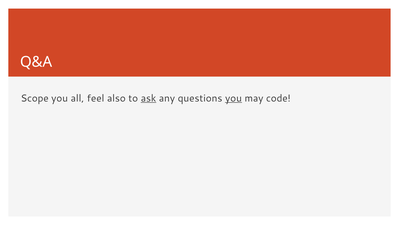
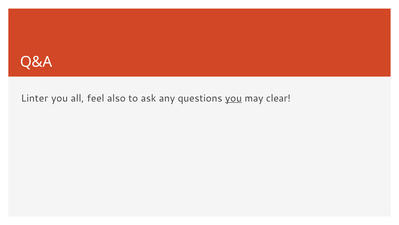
Scope: Scope -> Linter (35, 98)
ask underline: present -> none (149, 98)
code: code -> clear (278, 98)
